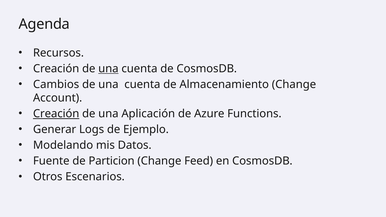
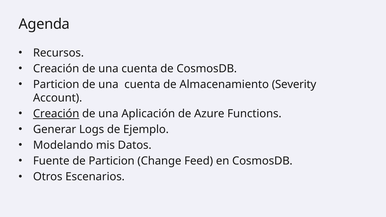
una underline: present -> none (108, 69)
Cambios: Cambios -> Particion (56, 84)
Almacenamiento Change: Change -> Severity (294, 84)
